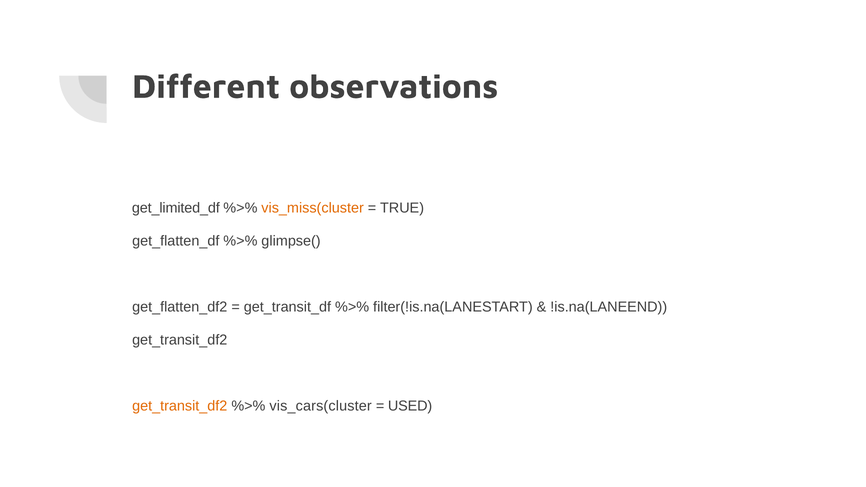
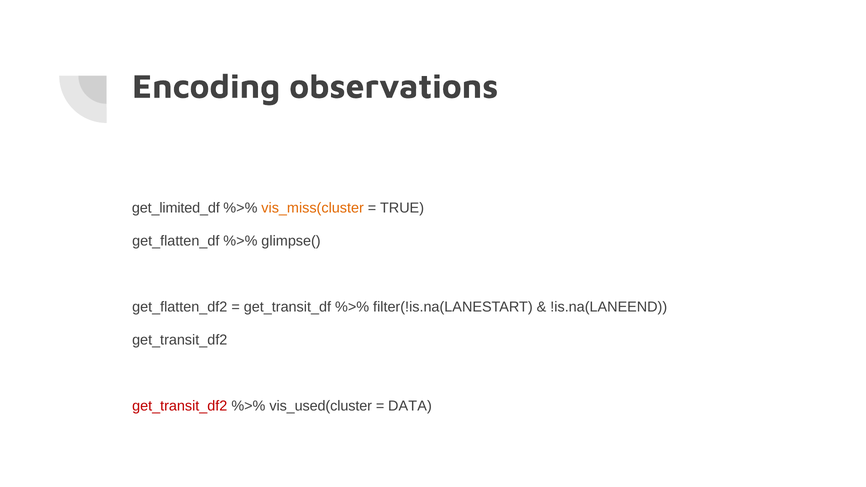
Different: Different -> Encoding (206, 87)
get_transit_df2 colour: orange -> red (180, 406)
vis_cars(cluster: vis_cars(cluster -> vis_used(cluster (321, 406)
USED: USED -> DATA (410, 406)
